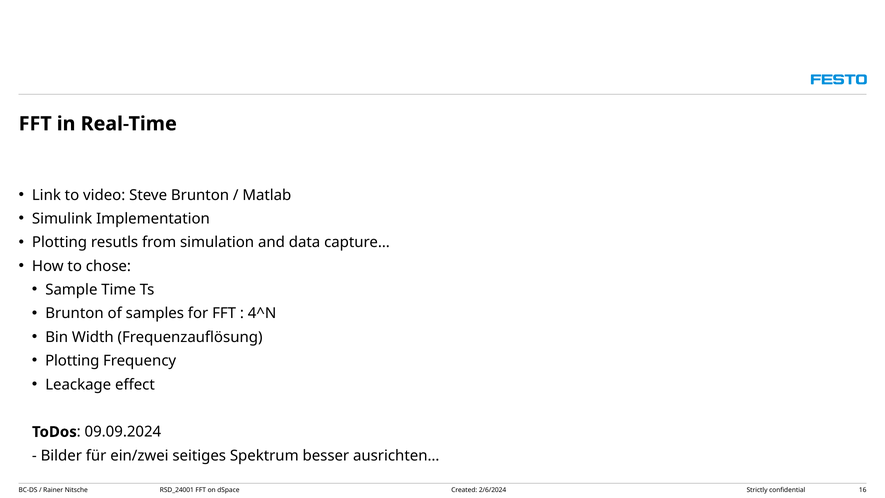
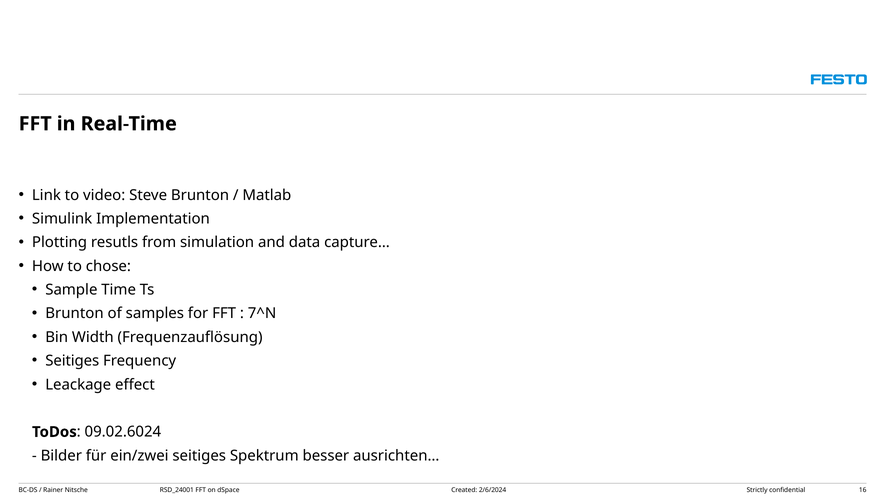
4^N: 4^N -> 7^N (262, 313)
Plotting: Plotting -> Seitiges (72, 361)
09.09.2024: 09.09.2024 -> 09.02.6024 (123, 432)
